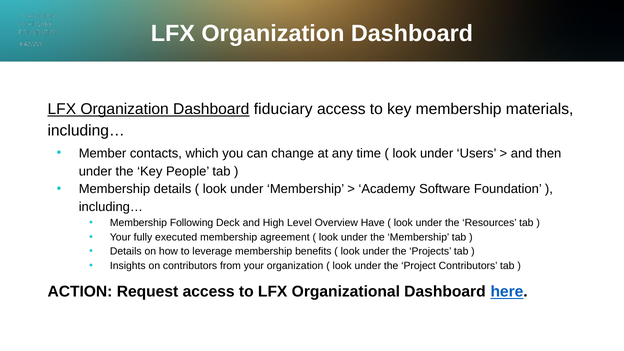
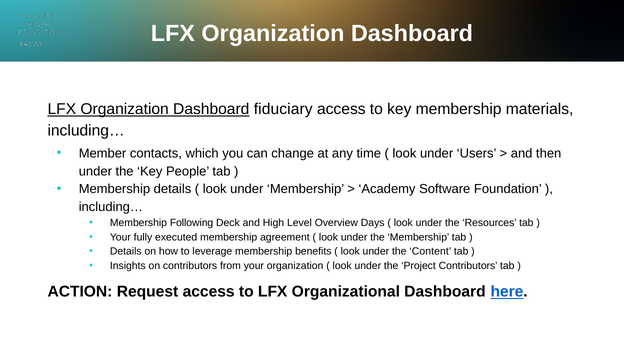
Have: Have -> Days (373, 223)
Projects: Projects -> Content (430, 252)
